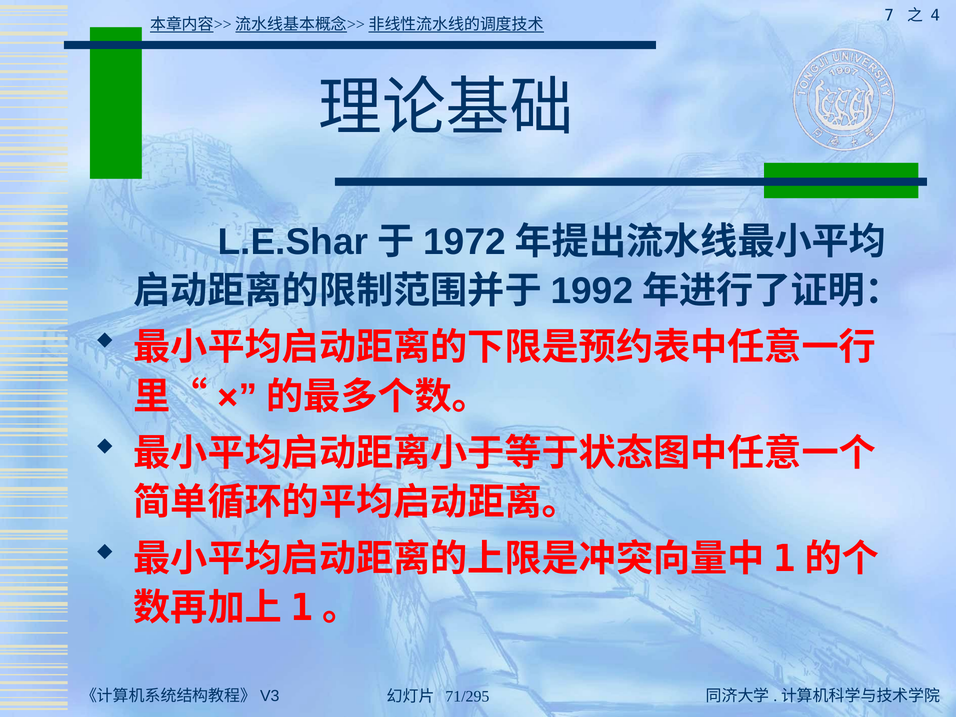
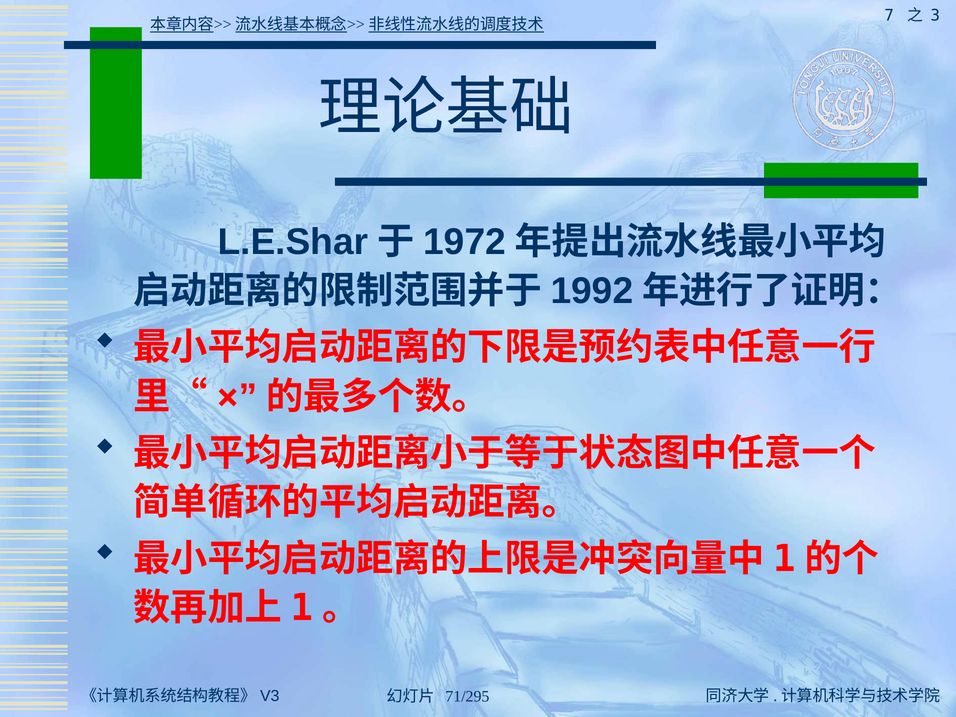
4: 4 -> 3 (935, 16)
